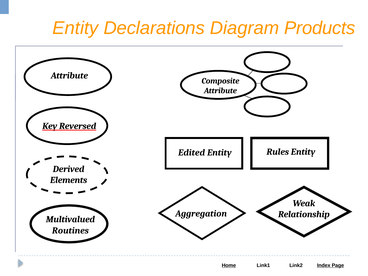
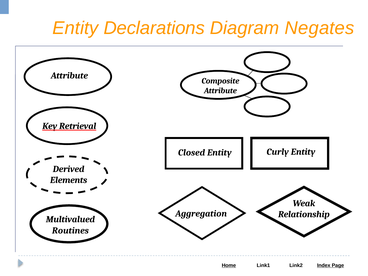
Products: Products -> Negates (320, 28)
Reversed: Reversed -> Retrieval (78, 126)
Rules: Rules -> Curly (278, 152)
Edited: Edited -> Closed (192, 152)
